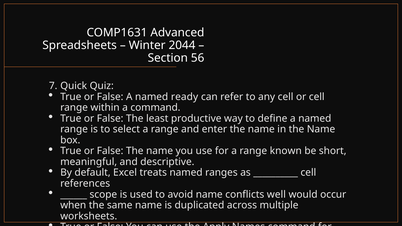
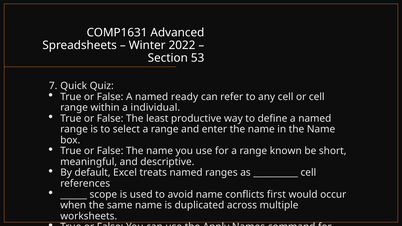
2044: 2044 -> 2022 (182, 45)
56: 56 -> 53 (198, 58)
a command: command -> individual (155, 108)
well: well -> first (276, 194)
